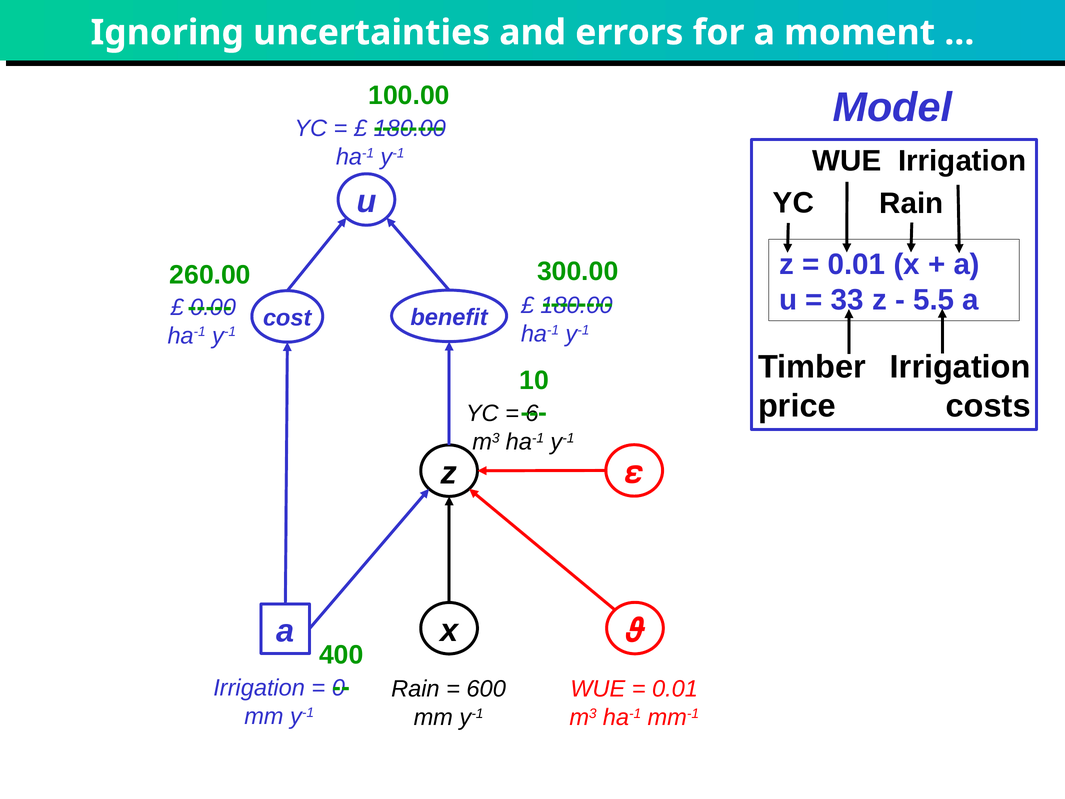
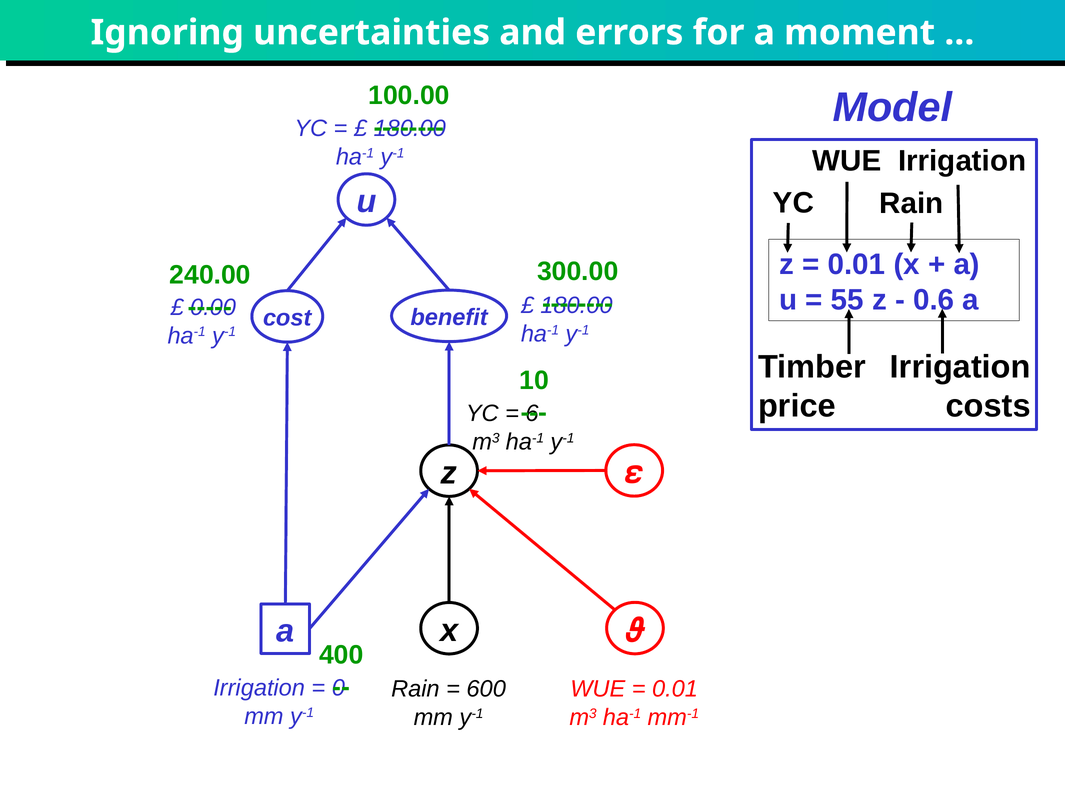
260.00: 260.00 -> 240.00 (210, 275)
33: 33 -> 55 (847, 300)
5.5: 5.5 -> 0.6 (934, 300)
